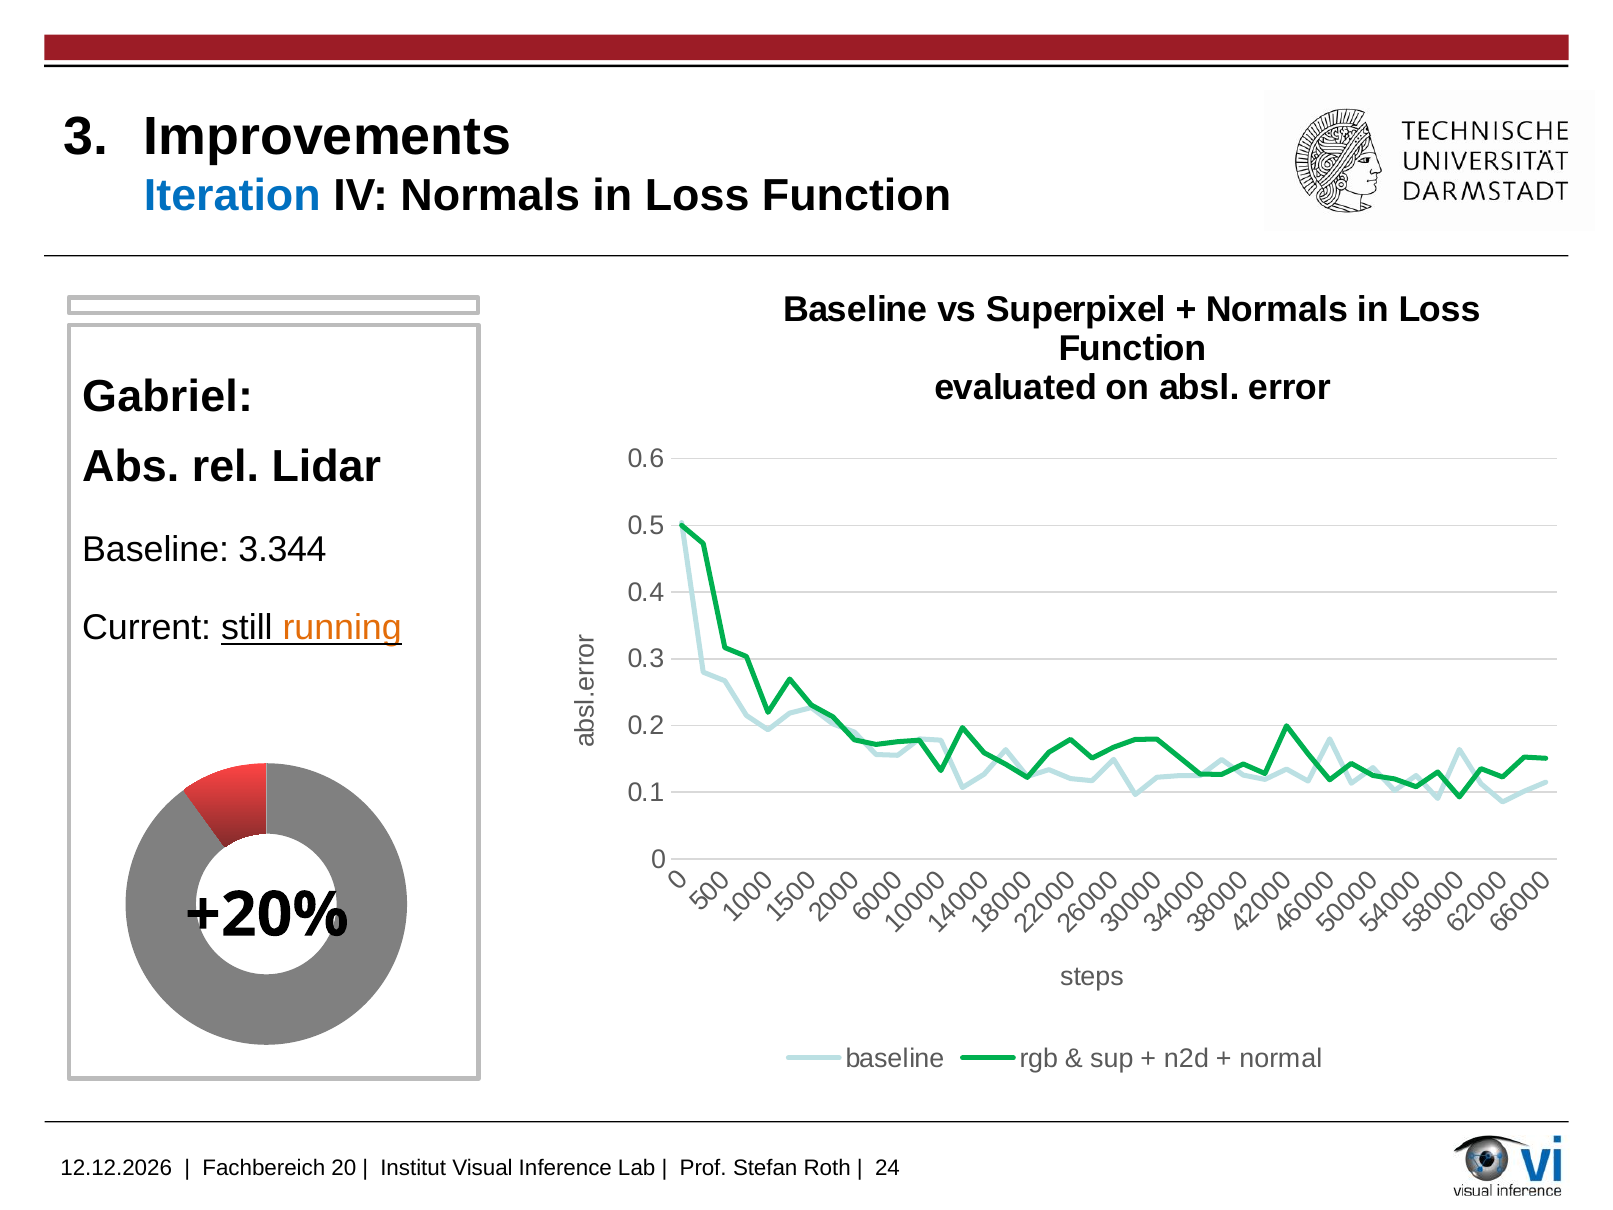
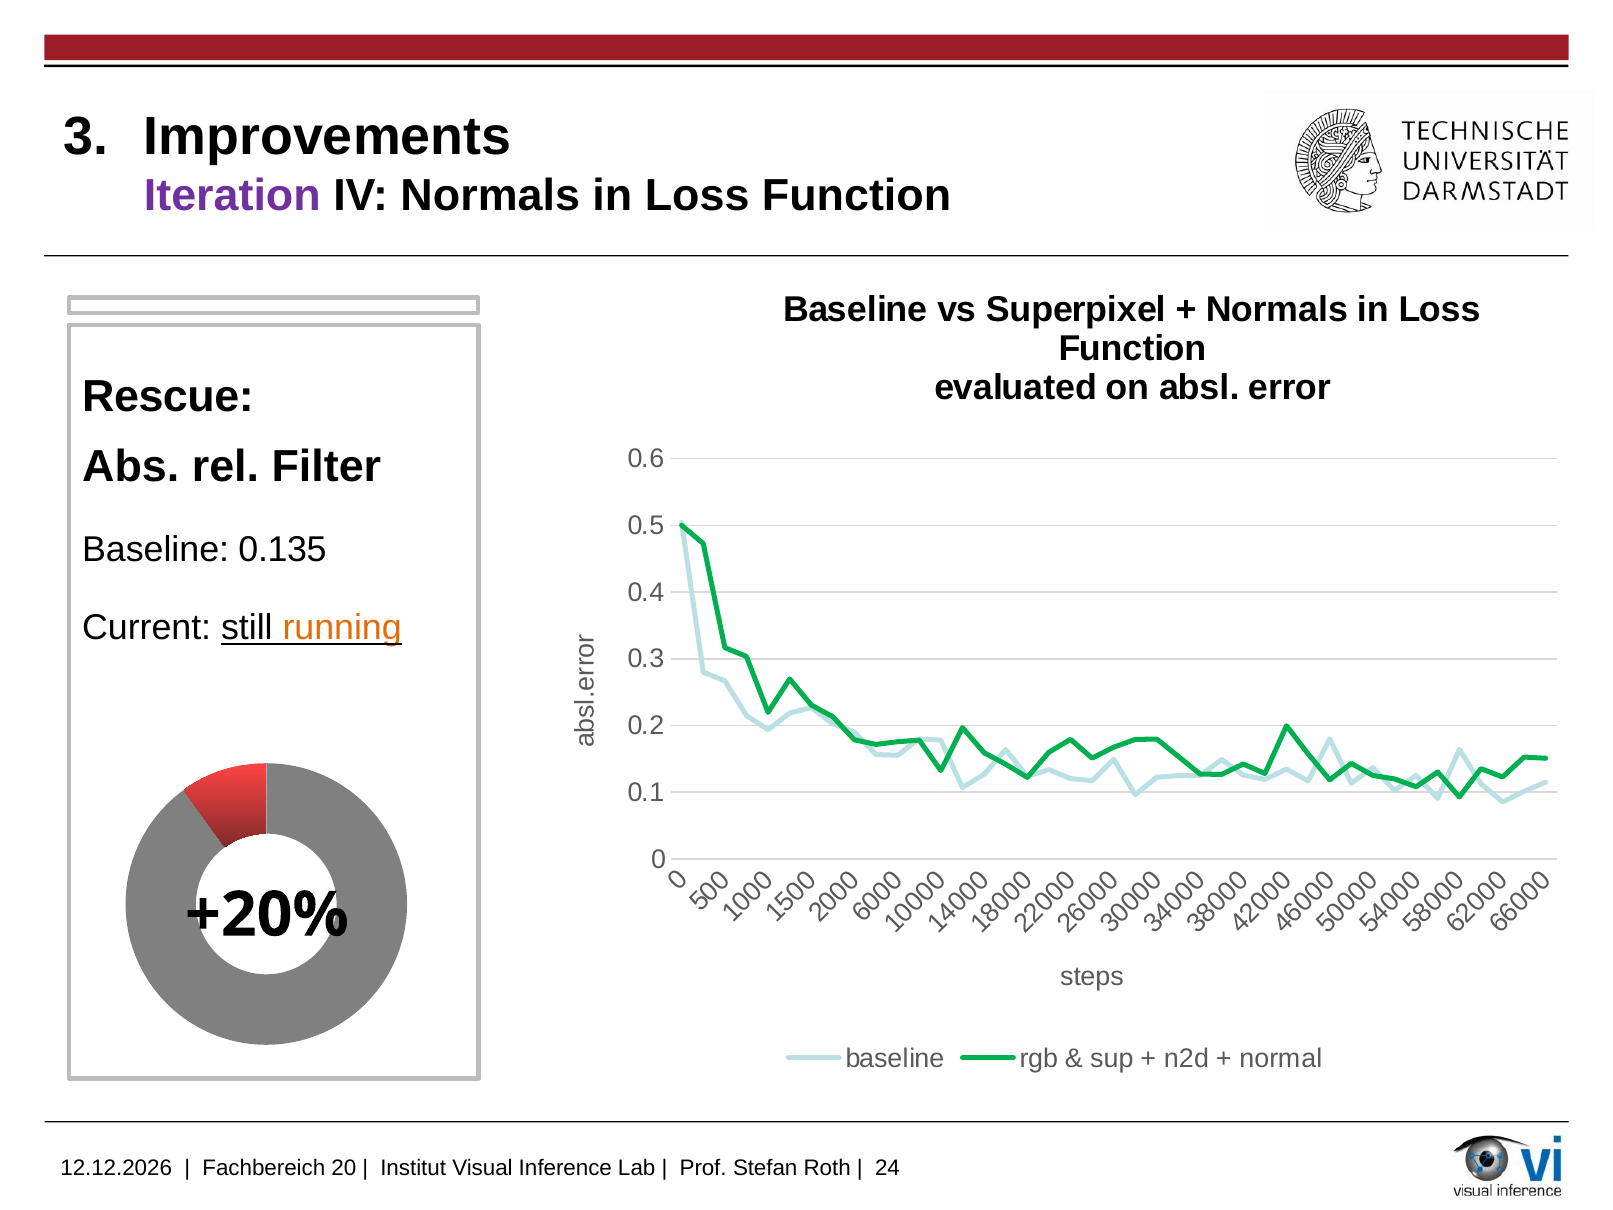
Iteration colour: blue -> purple (232, 196)
Gabriel: Gabriel -> Rescue (168, 396)
Lidar: Lidar -> Filter (326, 466)
3.344: 3.344 -> 0.135 (283, 549)
